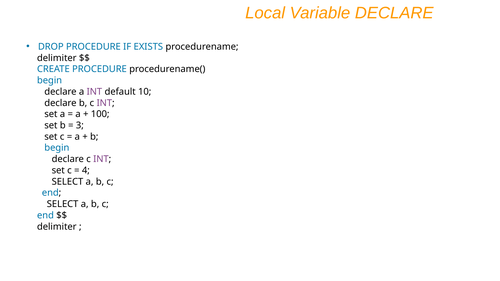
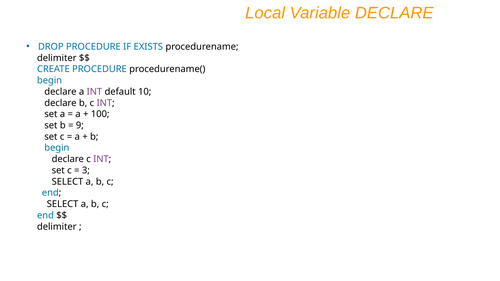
3: 3 -> 9 (80, 126)
4: 4 -> 3 (86, 171)
